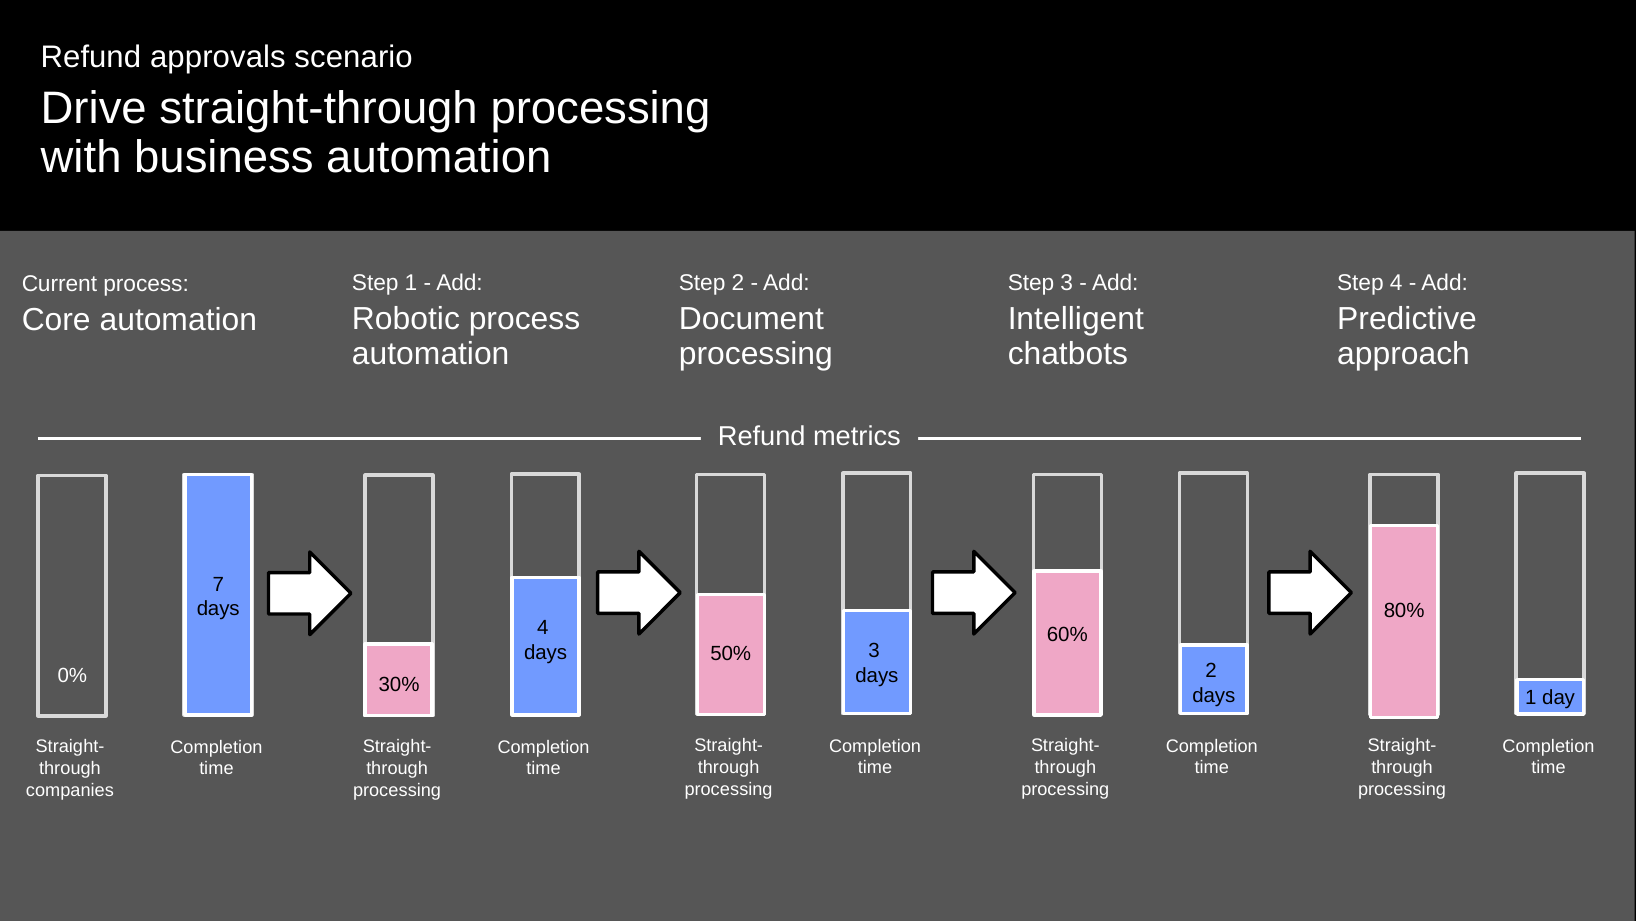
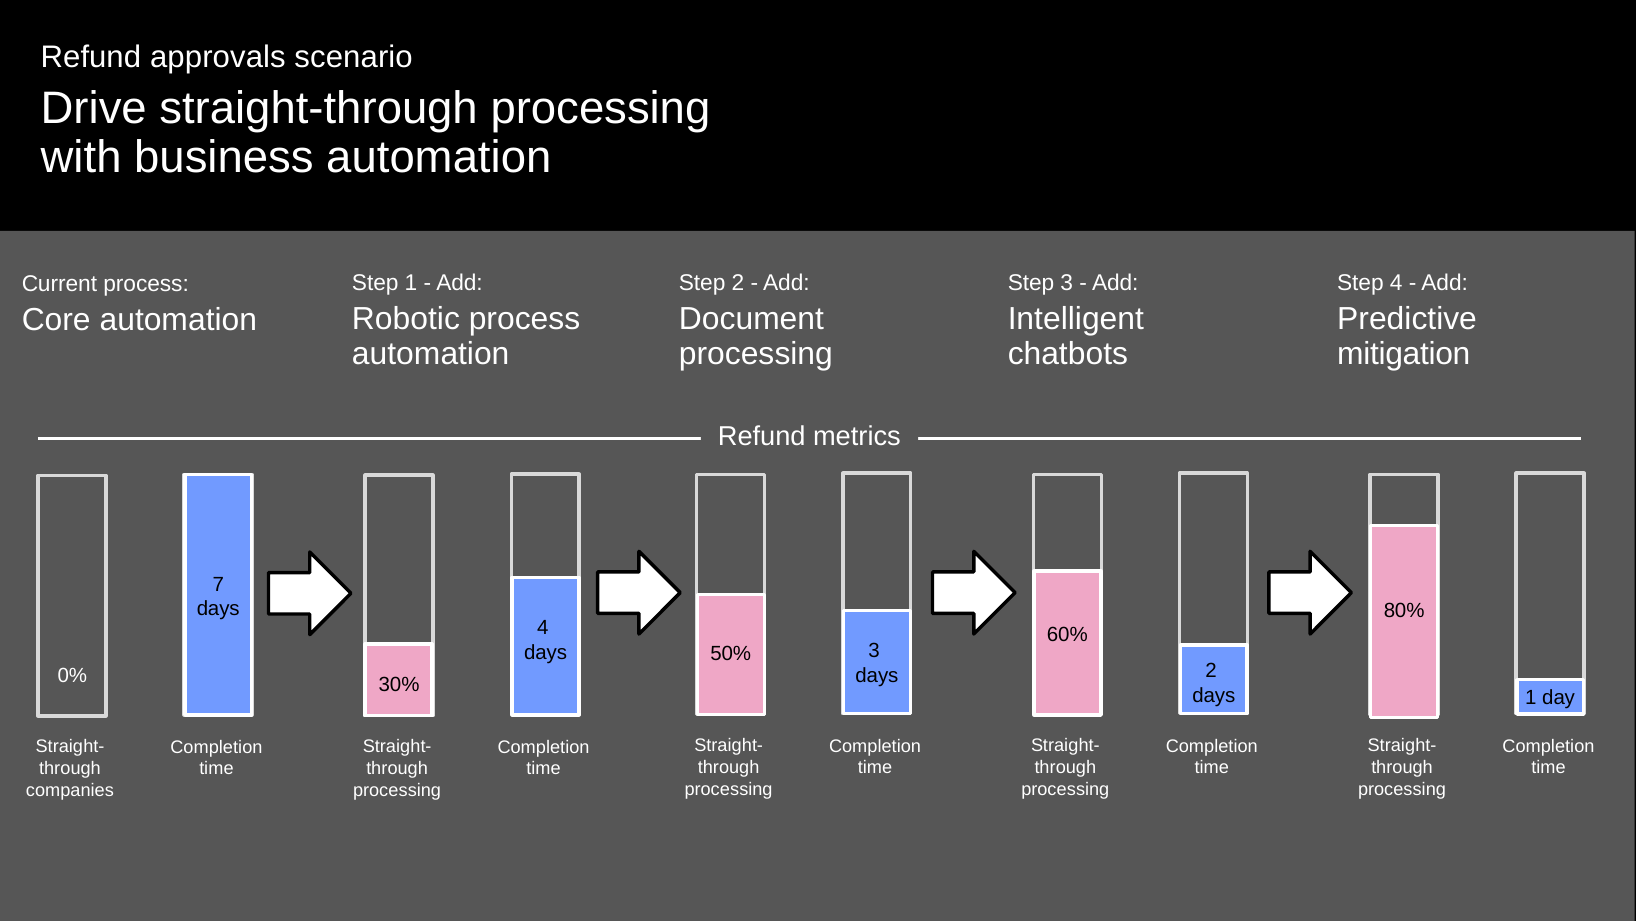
approach: approach -> mitigation (1404, 353)
